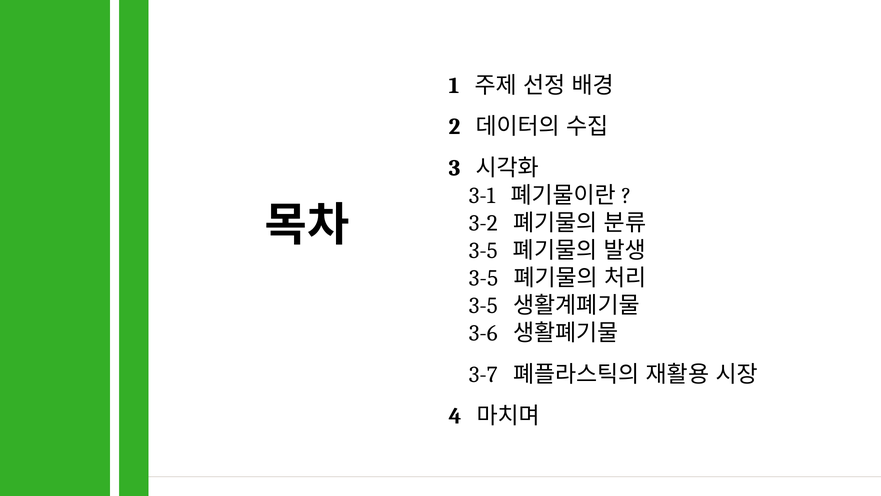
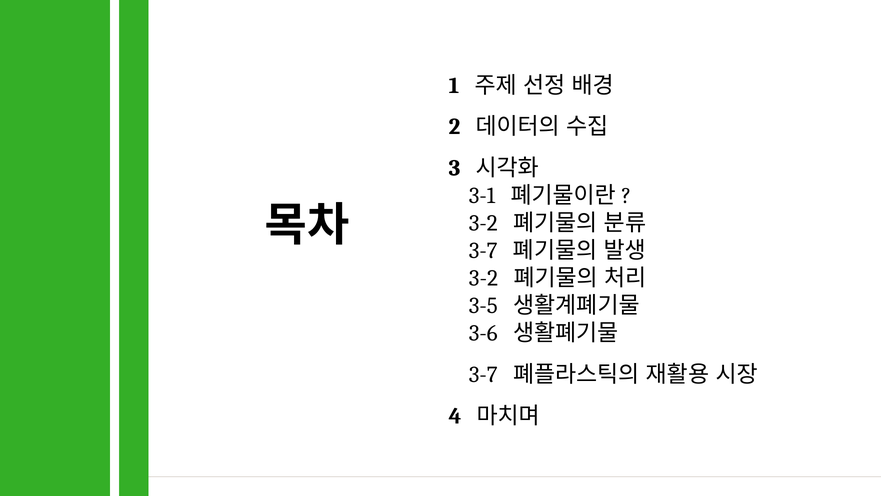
3-5: 3-5 -> 3-7 (483, 251)
3-5: 3-5 -> 3-2 (483, 278)
